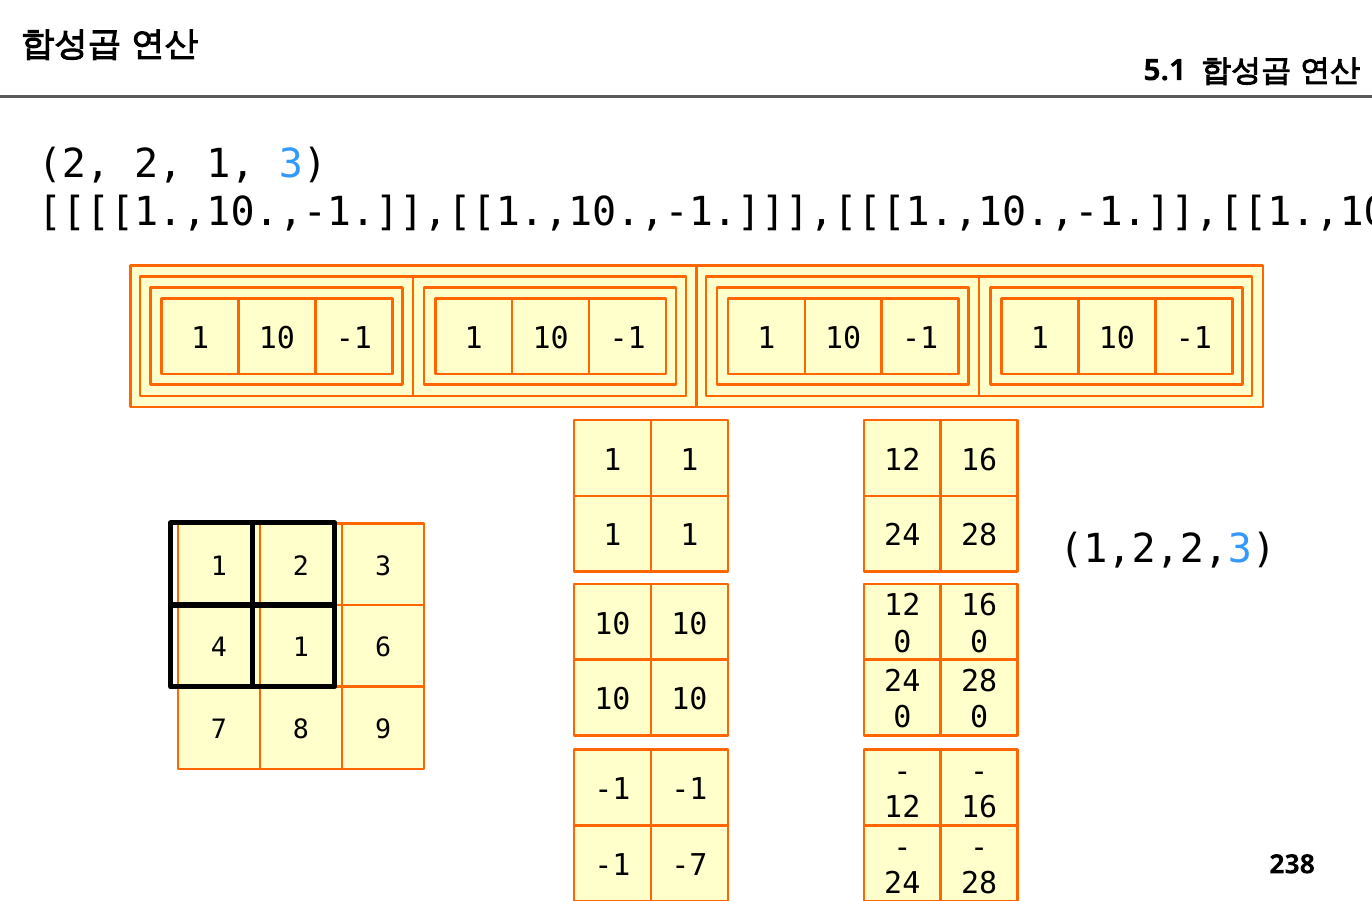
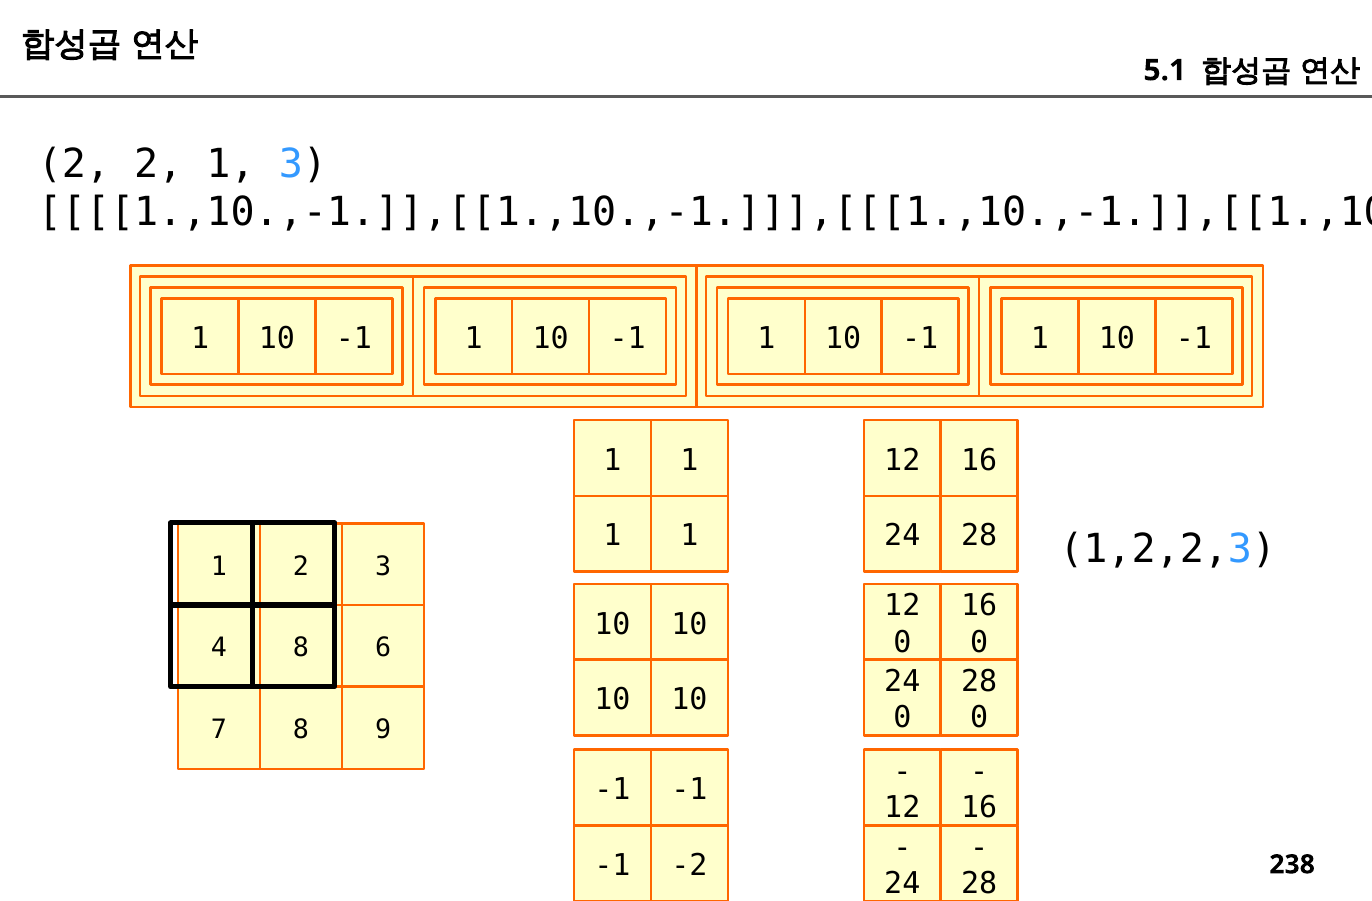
4 1: 1 -> 8 (301, 648)
-7: -7 -> -2 (689, 865)
